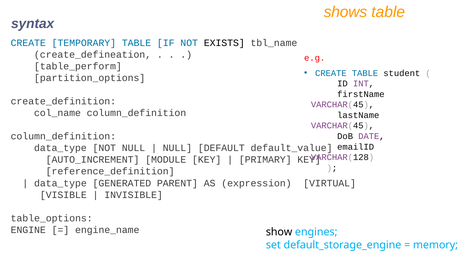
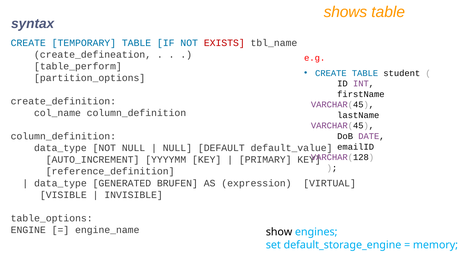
EXISTS colour: black -> red (224, 43)
MODULE: MODULE -> YYYYMM (166, 160)
PARENT: PARENT -> BRUFEN (177, 183)
